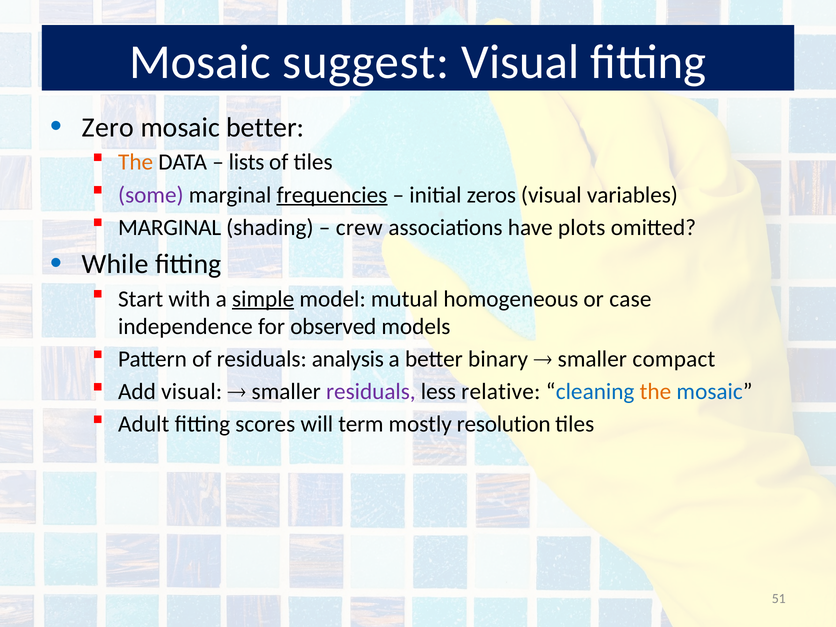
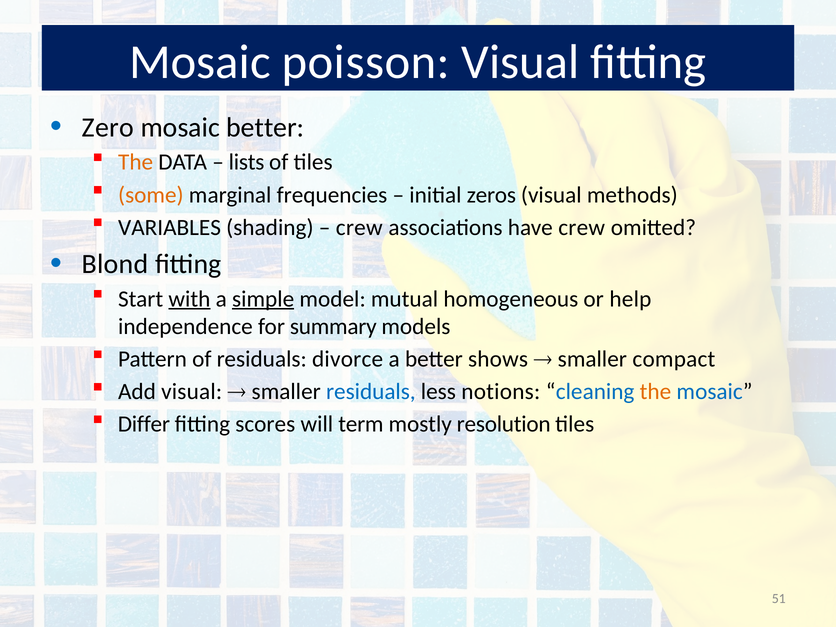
suggest: suggest -> poisson (366, 62)
some colour: purple -> orange (151, 195)
frequencies underline: present -> none (332, 195)
variables: variables -> methods (632, 195)
MARGINAL: MARGINAL -> VARIABLES (170, 227)
have plots: plots -> crew (582, 227)
While: While -> Blond (115, 264)
with underline: none -> present (189, 299)
case: case -> help (630, 299)
observed: observed -> summary (333, 327)
analysis: analysis -> divorce (348, 359)
binary: binary -> shows (498, 359)
residuals colour: purple -> blue (371, 392)
relative: relative -> notions (501, 392)
Adult: Adult -> Differ (144, 424)
